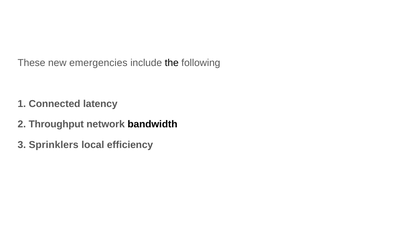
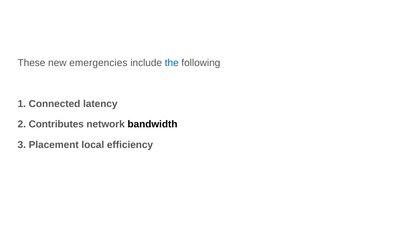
the colour: black -> blue (172, 63)
Throughput: Throughput -> Contributes (56, 124)
Sprinklers: Sprinklers -> Placement (54, 145)
